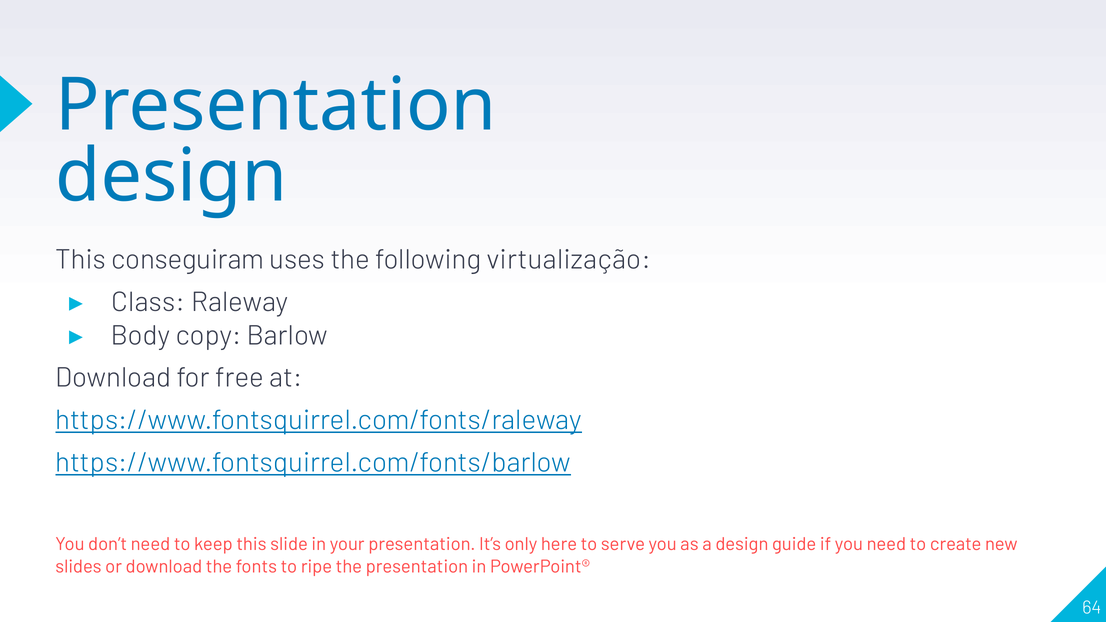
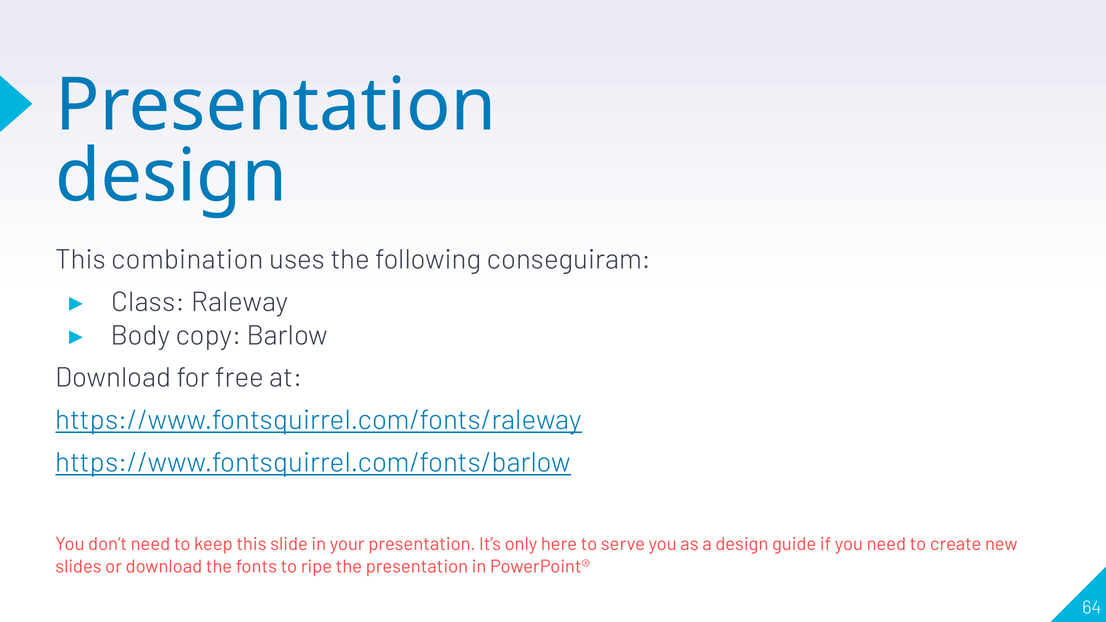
conseguiram: conseguiram -> combination (188, 260)
virtualização: virtualização -> conseguiram (569, 260)
